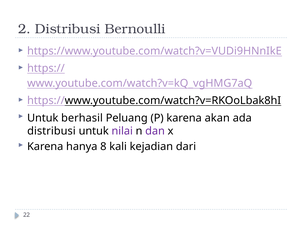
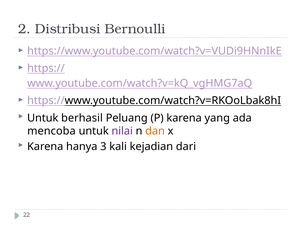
akan: akan -> yang (217, 118)
distribusi: distribusi -> mencoba (51, 131)
dan colour: purple -> orange (155, 131)
8: 8 -> 3 (103, 147)
